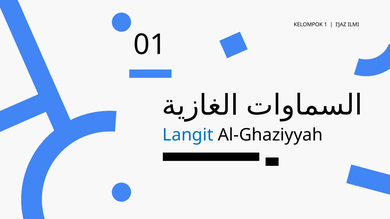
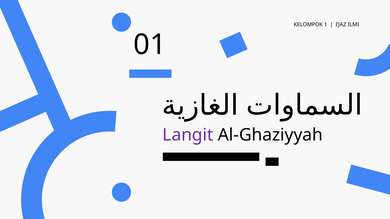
Langit colour: blue -> purple (188, 135)
